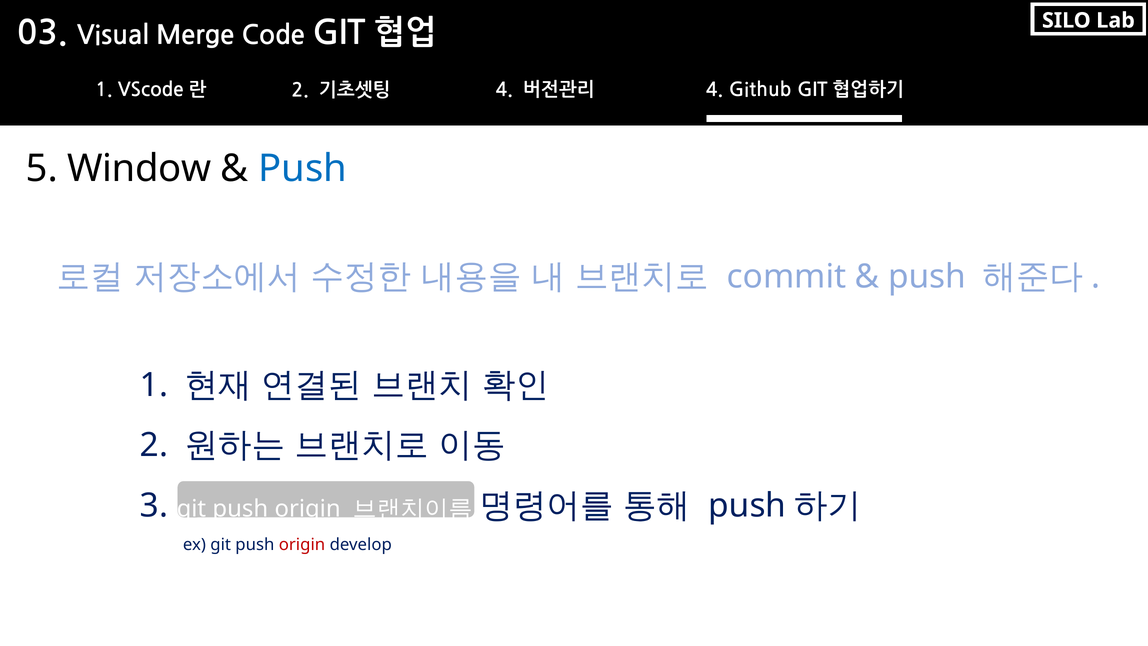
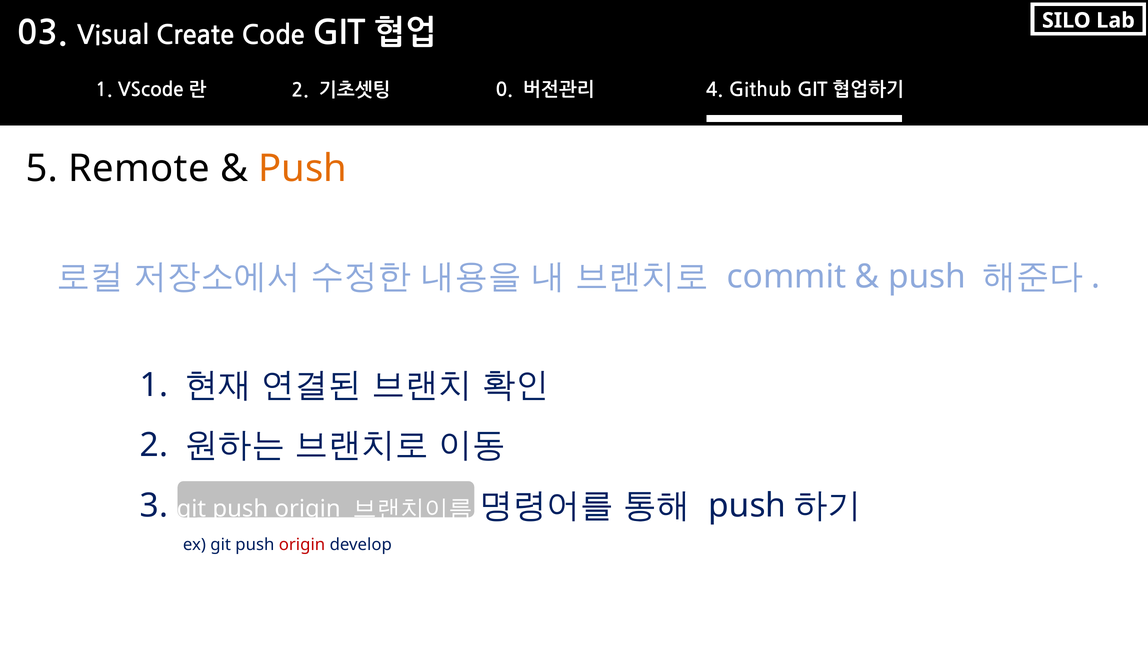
Merge: Merge -> Create (195, 36)
4: 4 -> 0 (504, 90)
Window: Window -> Remote (139, 168)
Push colour: blue -> orange (303, 168)
